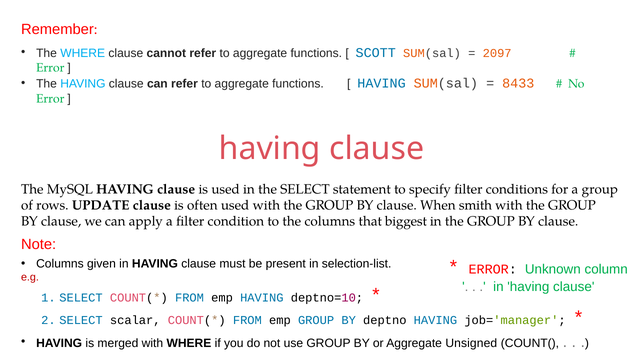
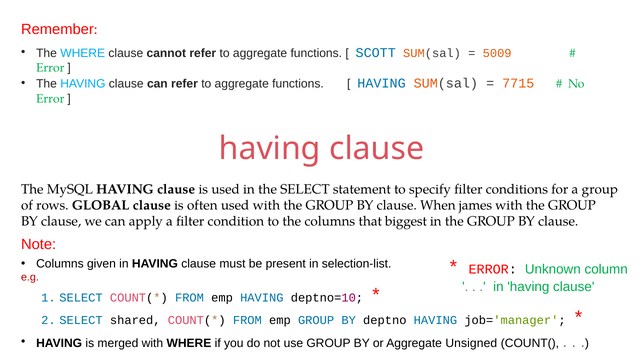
2097: 2097 -> 5009 (497, 53)
8433: 8433 -> 7715 (518, 83)
UPDATE: UPDATE -> GLOBAL (101, 205)
smith: smith -> james (475, 205)
scalar: scalar -> shared (135, 320)
